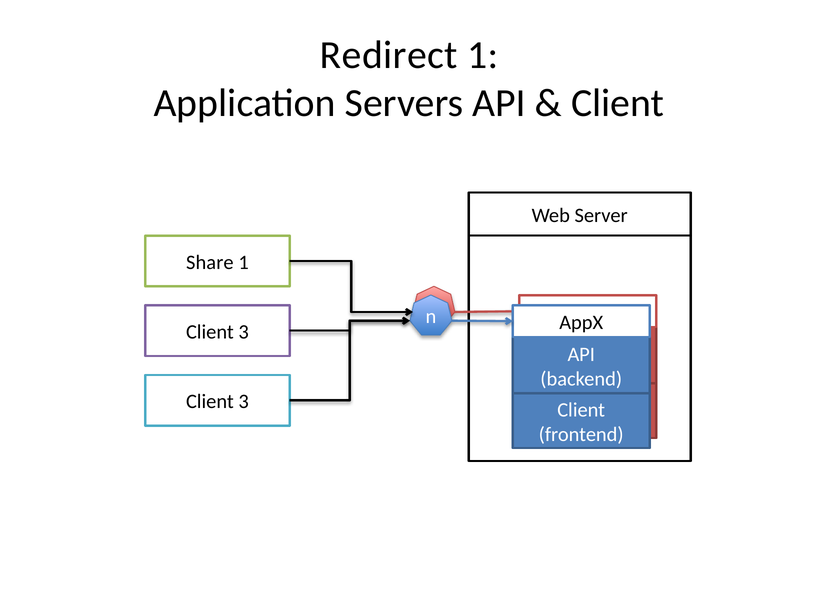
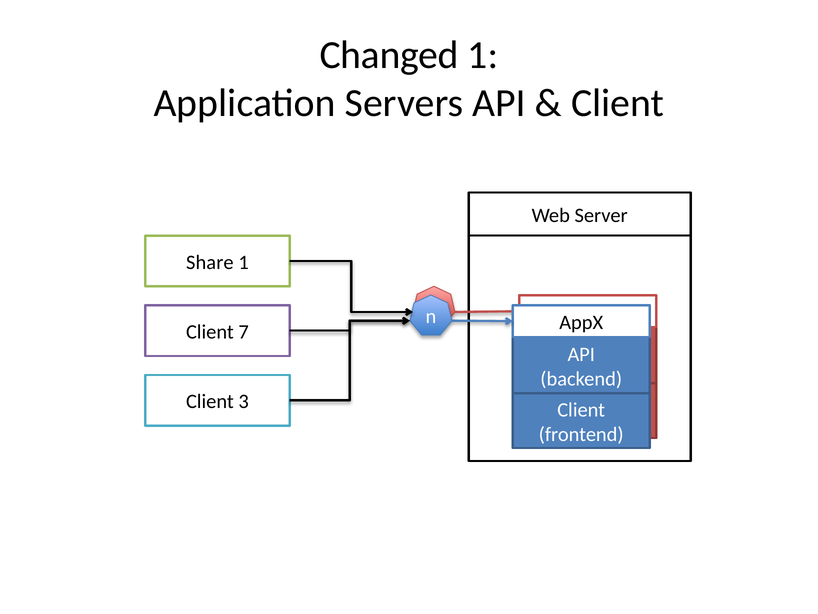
Redirect: Redirect -> Changed (389, 55)
3: 3 -> 7 (244, 332)
